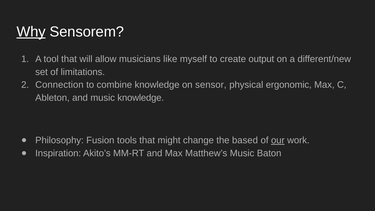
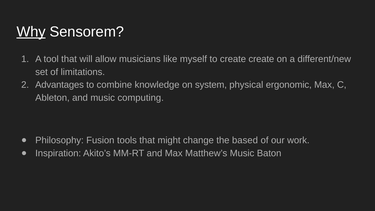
create output: output -> create (261, 59)
Connection: Connection -> Advantages (60, 85)
sensor: sensor -> system (211, 85)
music knowledge: knowledge -> computing (141, 98)
our underline: present -> none (278, 140)
